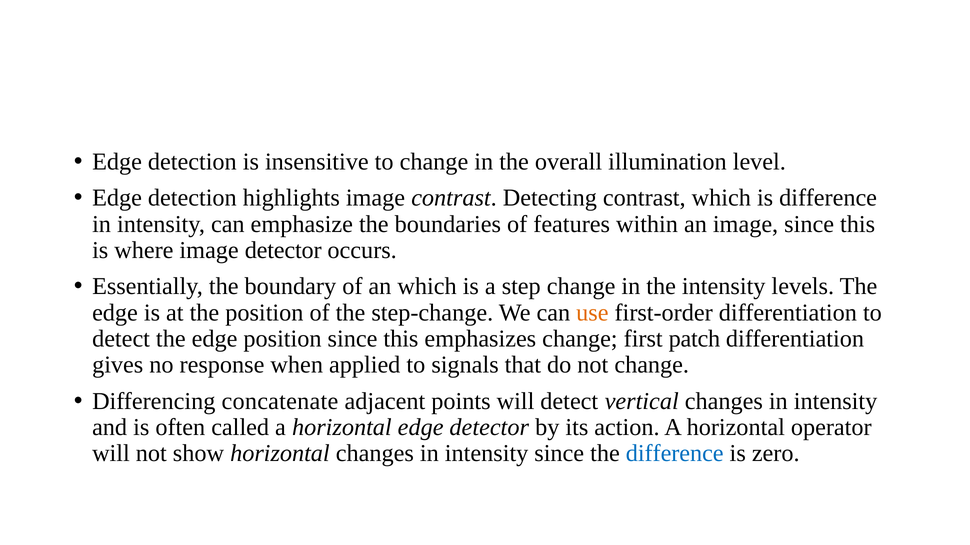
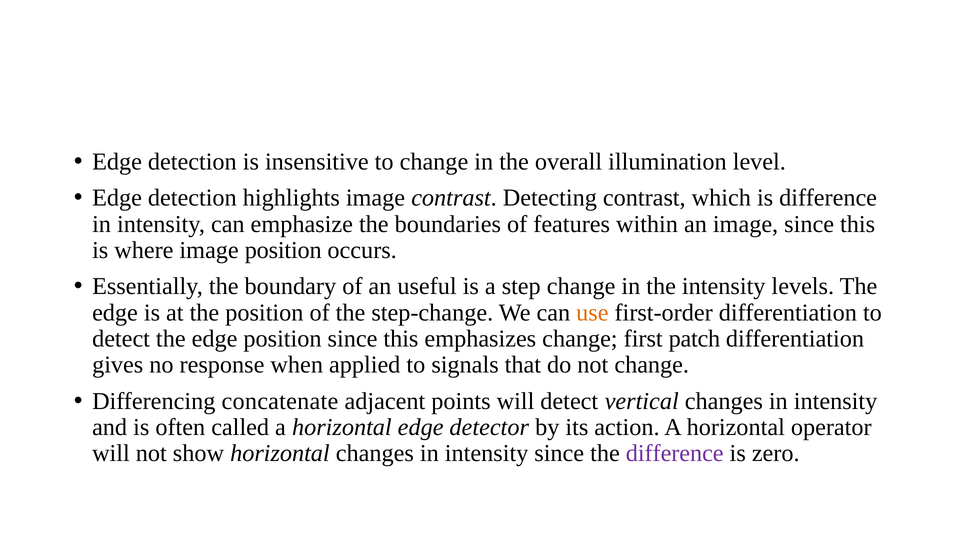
image detector: detector -> position (283, 250)
an which: which -> useful (427, 287)
difference colour: blue -> purple (675, 454)
